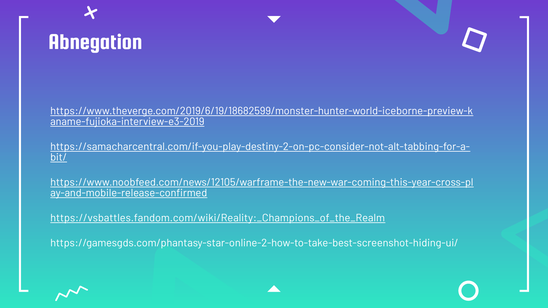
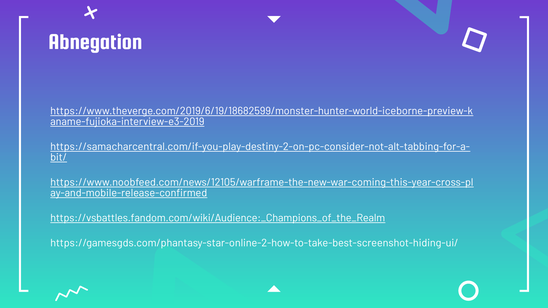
https://vsbattles.fandom.com/wiki/Reality:_Champions_of_the_Realm: https://vsbattles.fandom.com/wiki/Reality:_Champions_of_the_Realm -> https://vsbattles.fandom.com/wiki/Audience:_Champions_of_the_Realm (218, 218)
